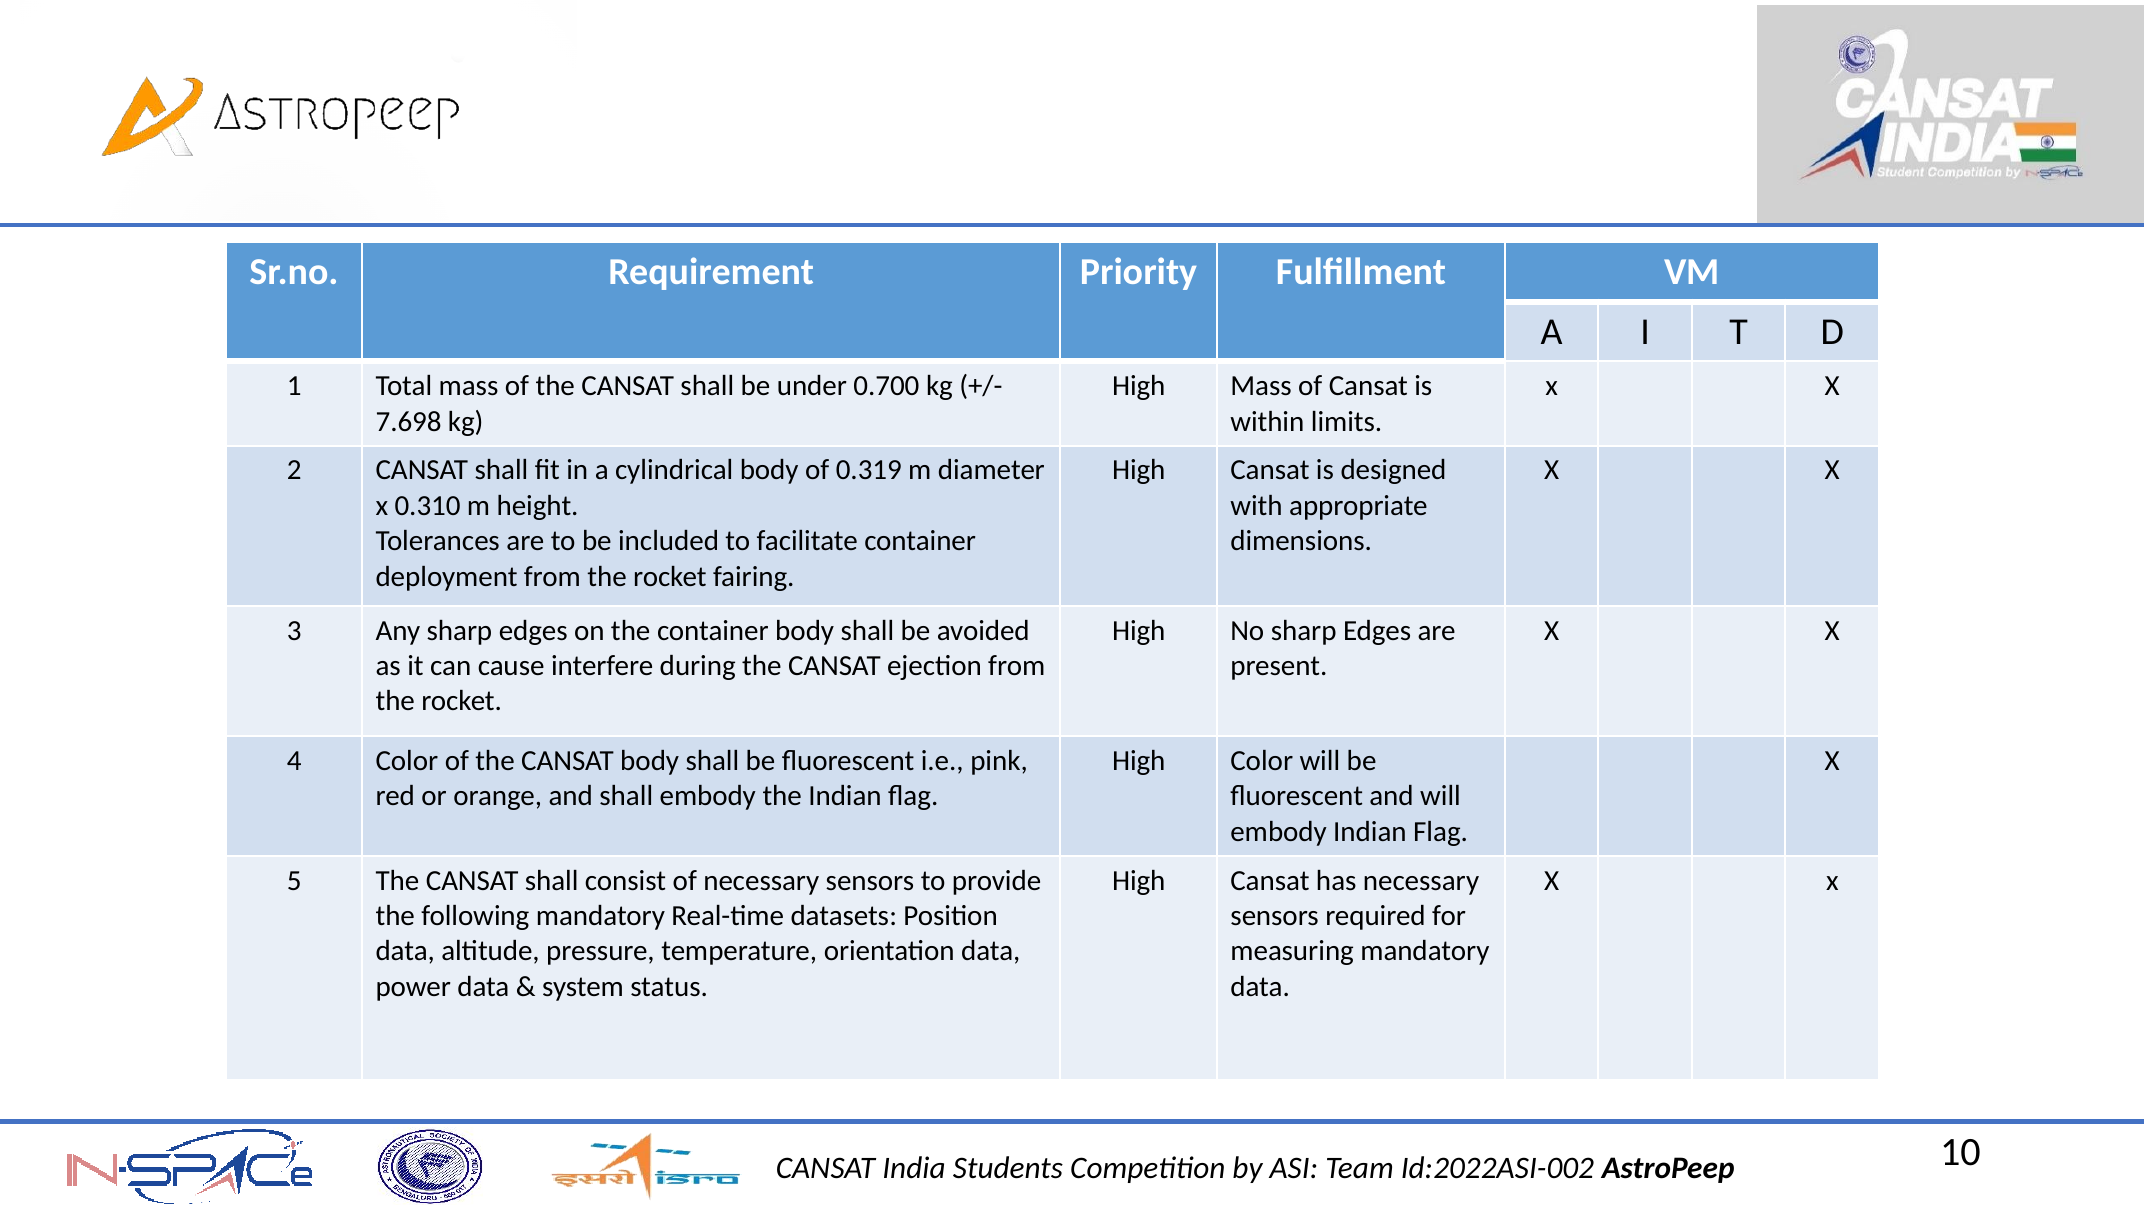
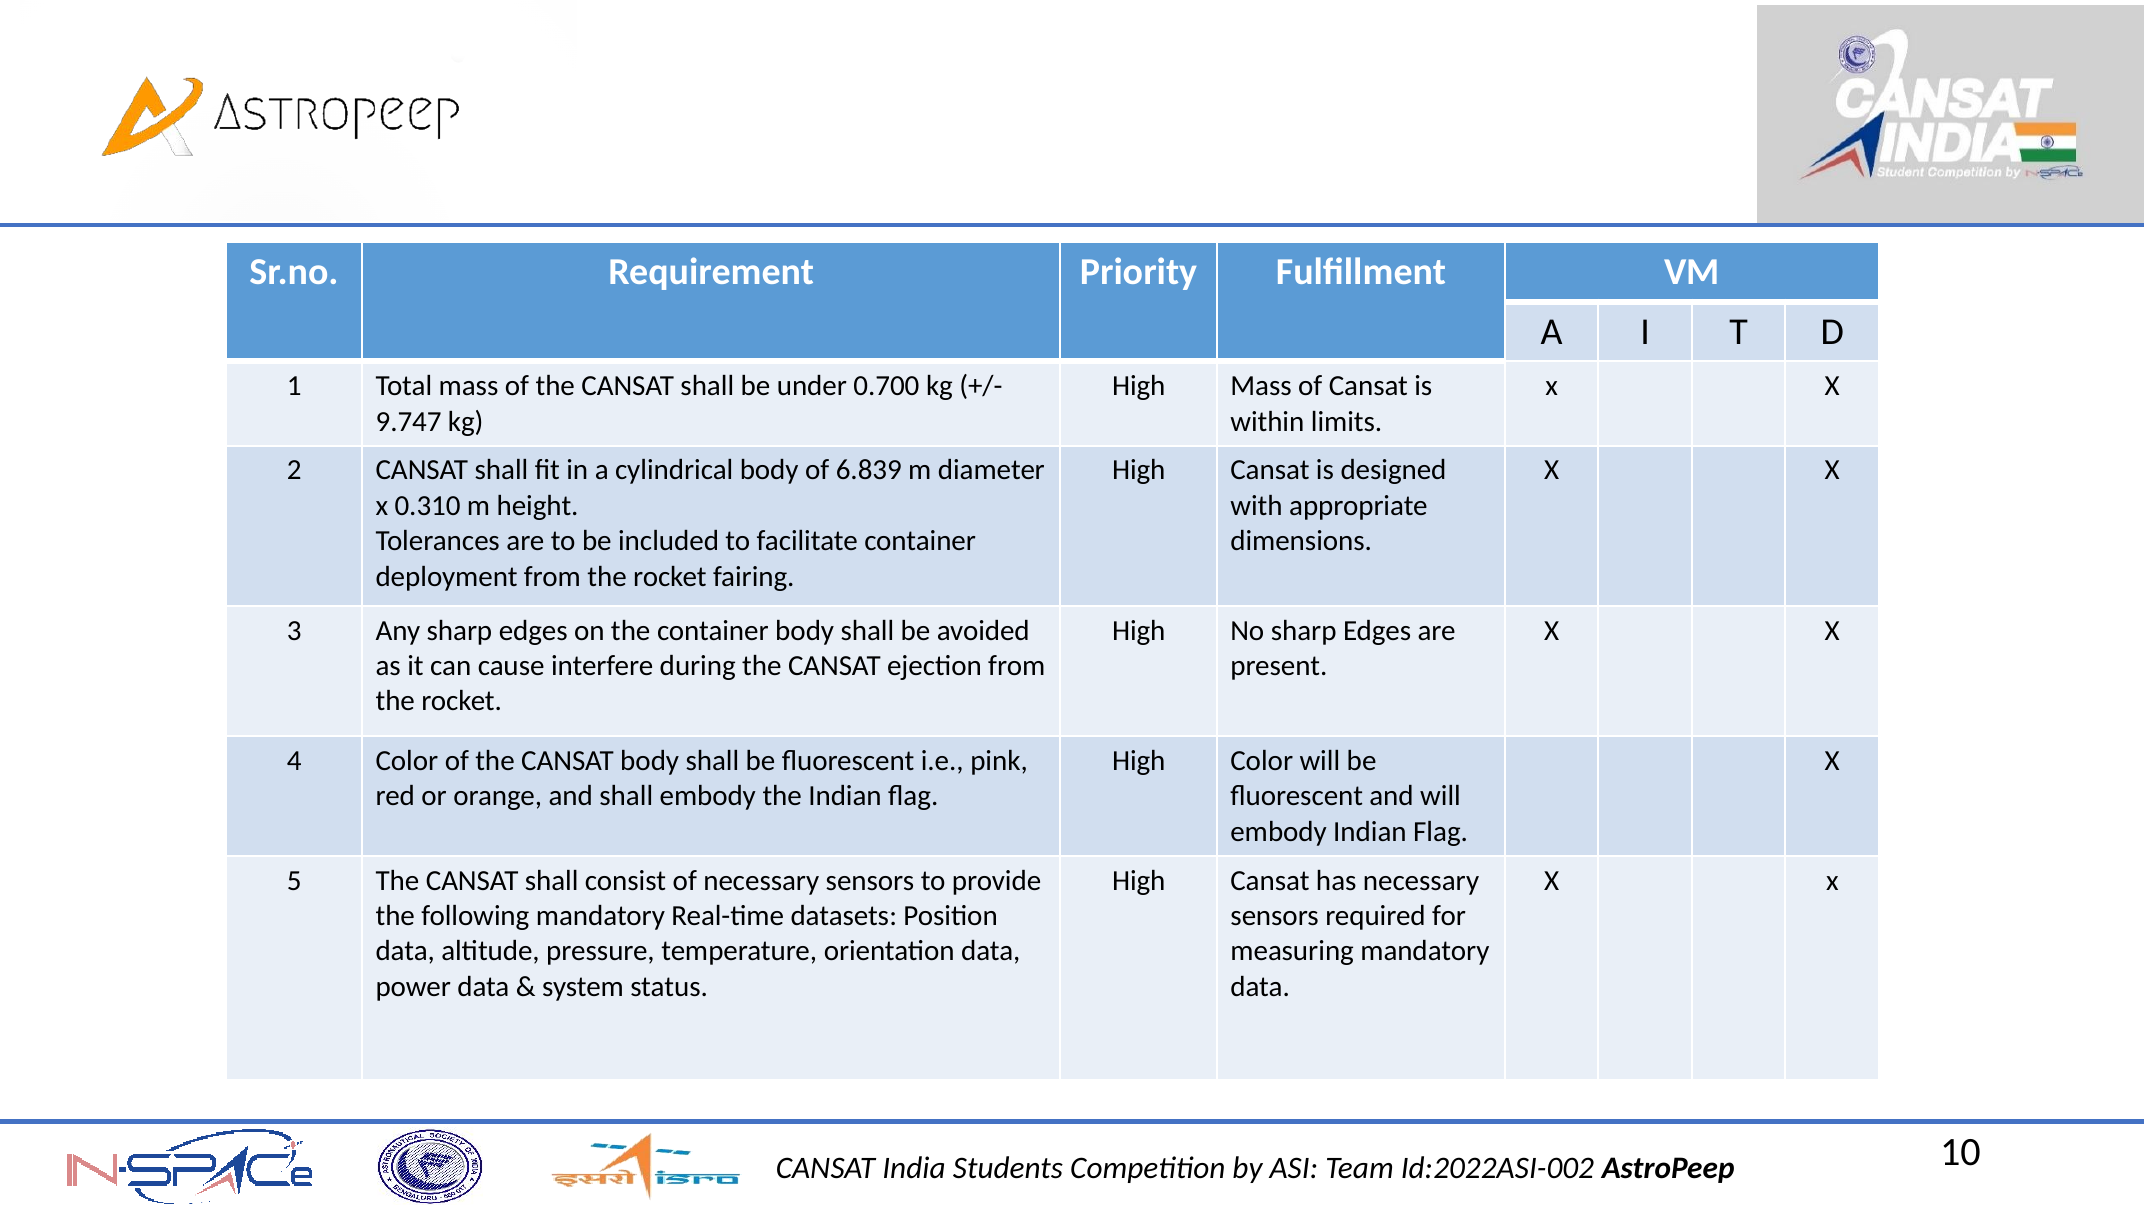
7.698: 7.698 -> 9.747 (409, 421)
0.319: 0.319 -> 6.839 (869, 470)
